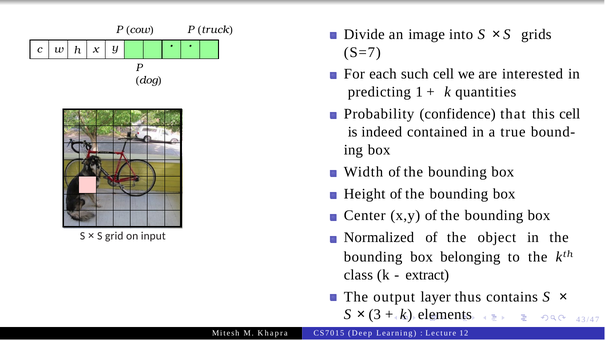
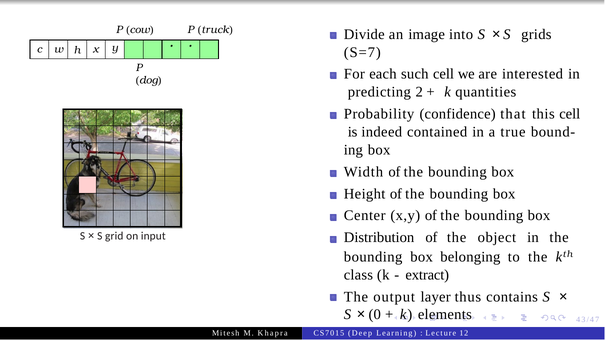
1: 1 -> 2 (419, 92)
Normalized: Normalized -> Distribution (379, 238)
3: 3 -> 0 (375, 315)
